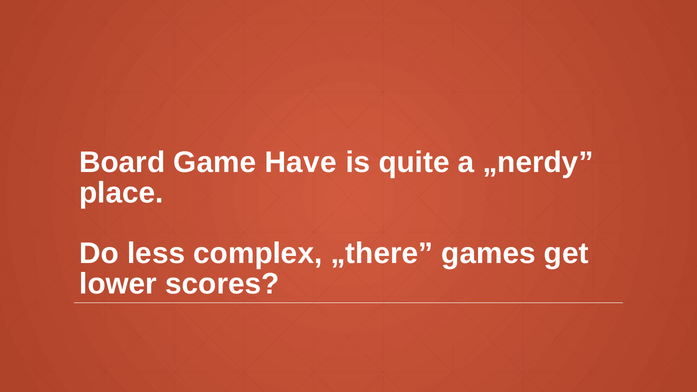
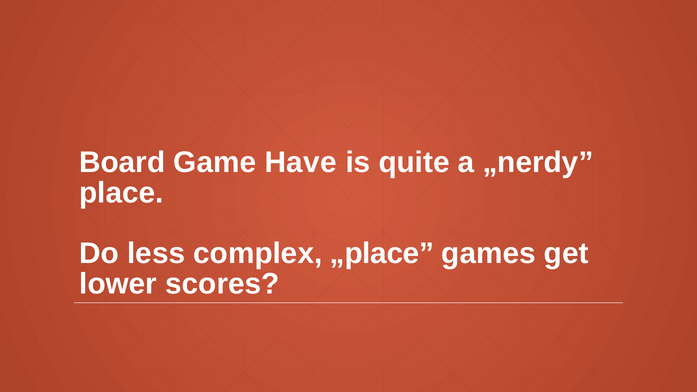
„there: „there -> „place (382, 253)
